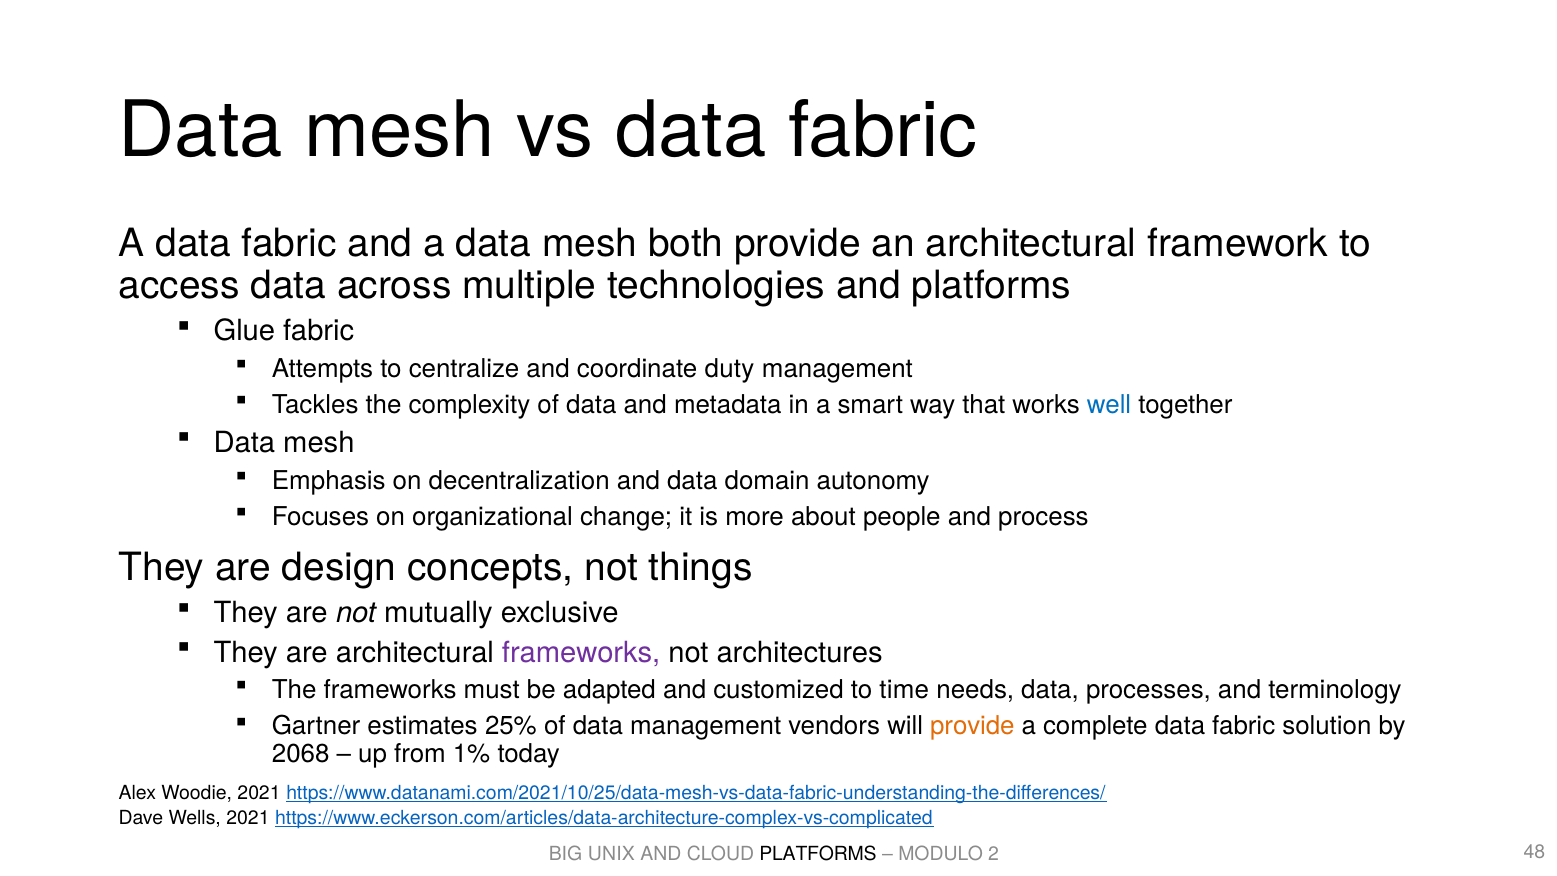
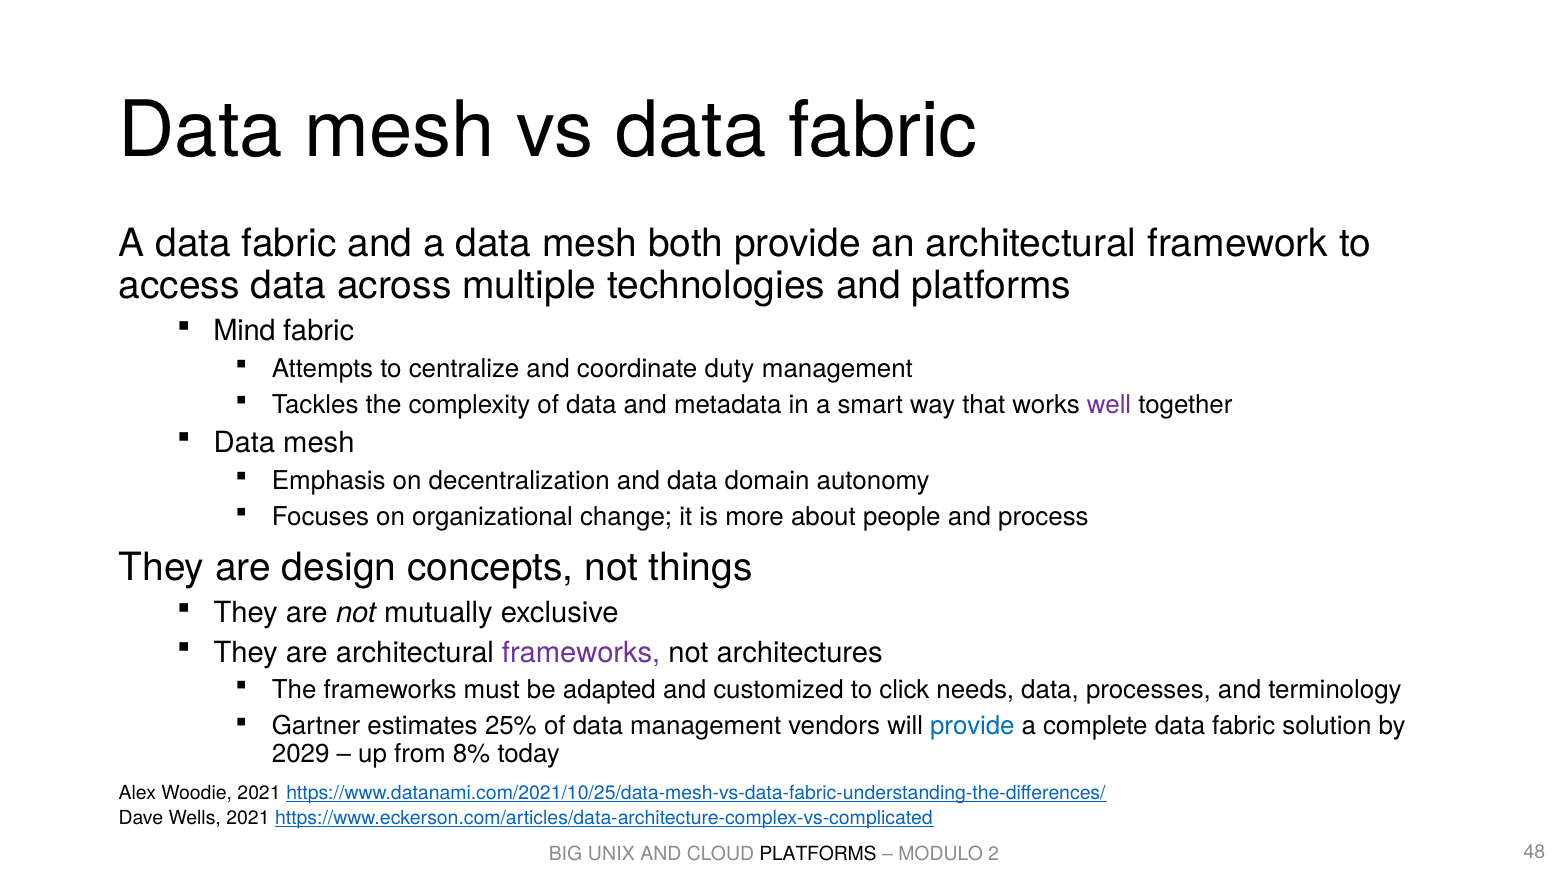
Glue: Glue -> Mind (245, 331)
well colour: blue -> purple (1109, 405)
time: time -> click (904, 690)
provide colour: orange -> blue (972, 726)
2068: 2068 -> 2029 (301, 754)
1%: 1% -> 8% (472, 754)
